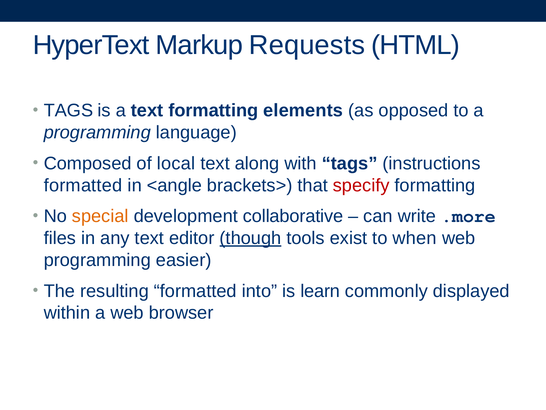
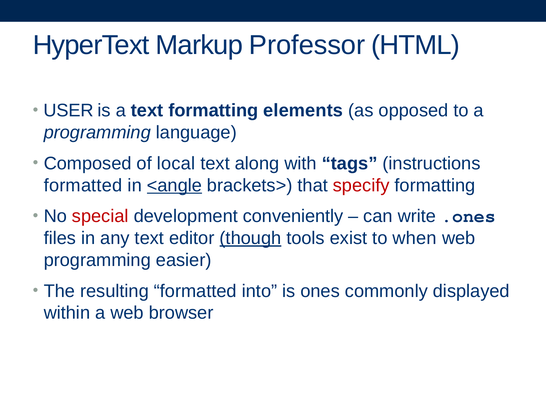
Requests: Requests -> Professor (307, 45)
TAGS: TAGS -> USER (69, 110)
<angle underline: none -> present (174, 185)
special colour: orange -> red (100, 216)
collaborative: collaborative -> conveniently (293, 216)
.more: .more -> .ones (468, 216)
learn: learn -> ones (320, 291)
